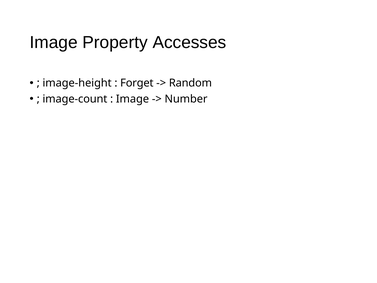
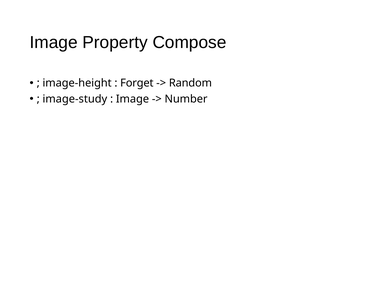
Accesses: Accesses -> Compose (189, 42)
image-count: image-count -> image-study (75, 99)
